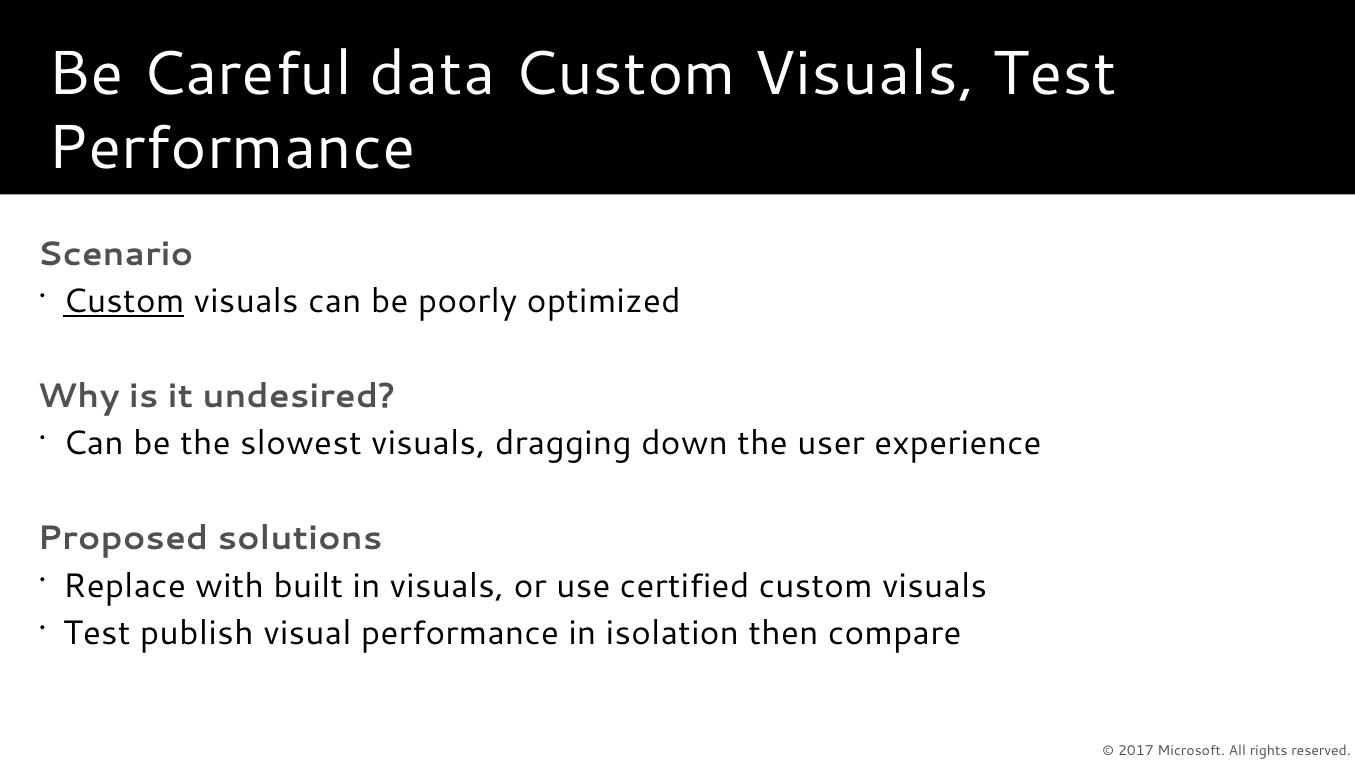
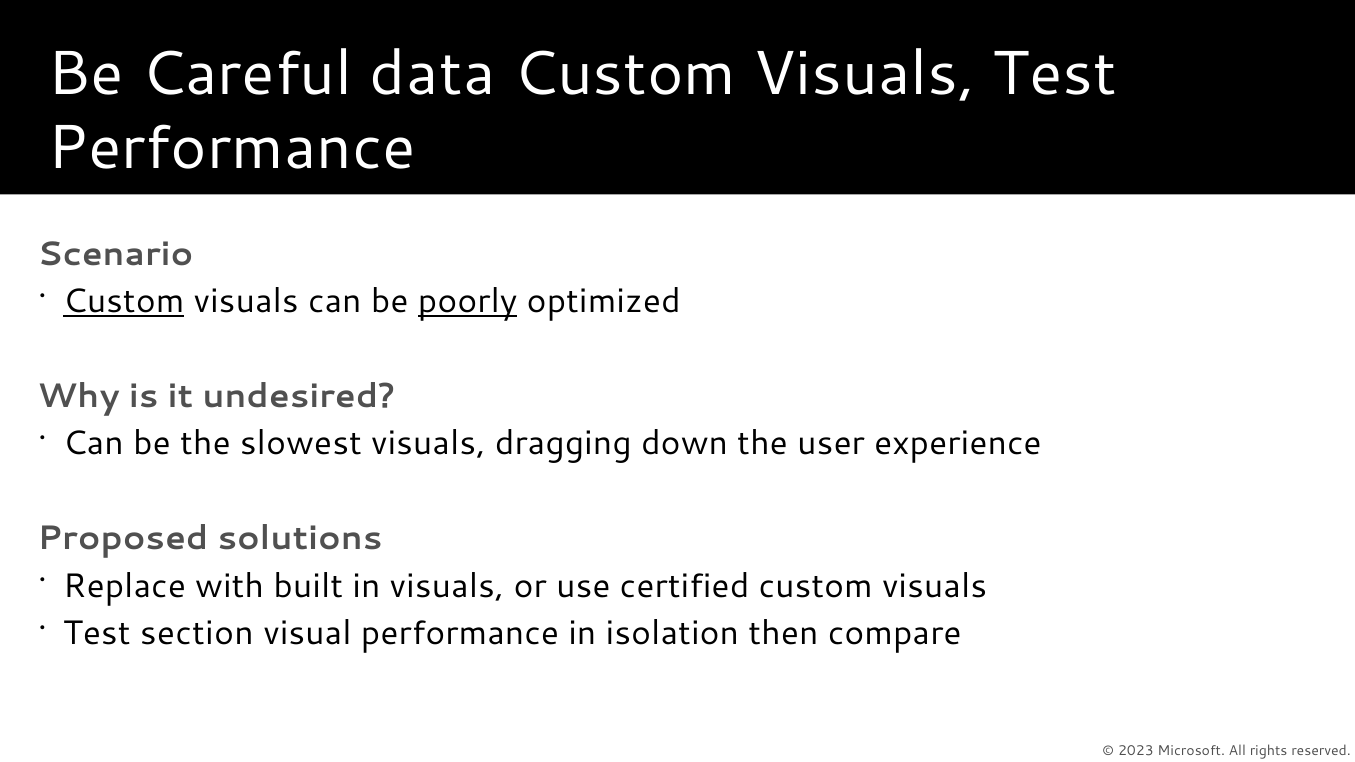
poorly underline: none -> present (468, 301)
publish: publish -> section (197, 633)
2017: 2017 -> 2023 (1136, 751)
